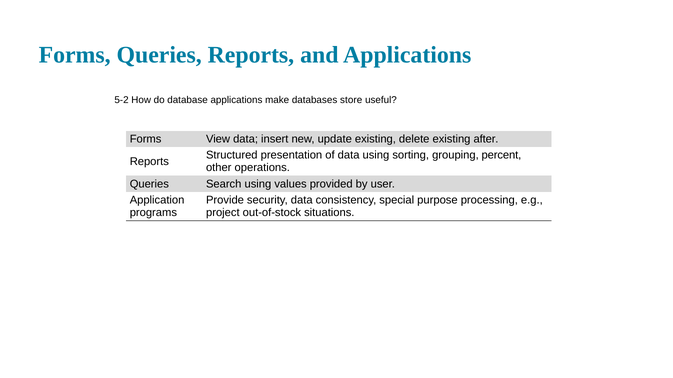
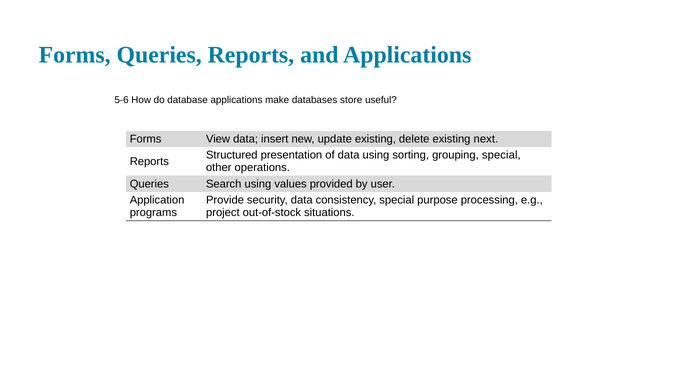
5-2: 5-2 -> 5-6 (121, 100)
after: after -> next (486, 139)
grouping percent: percent -> special (501, 155)
